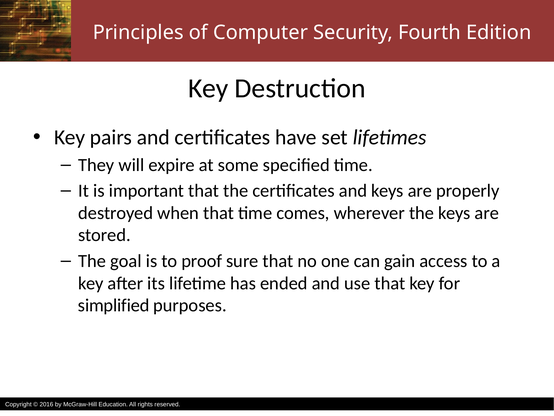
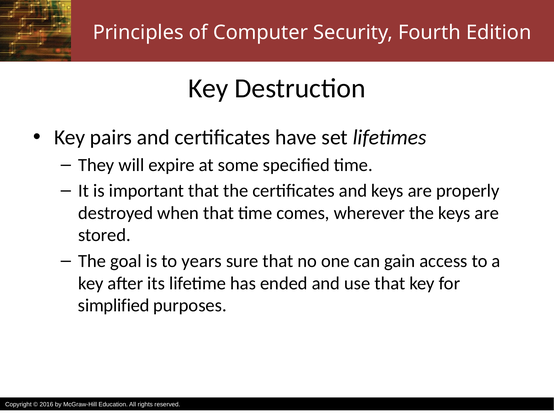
proof: proof -> years (202, 261)
